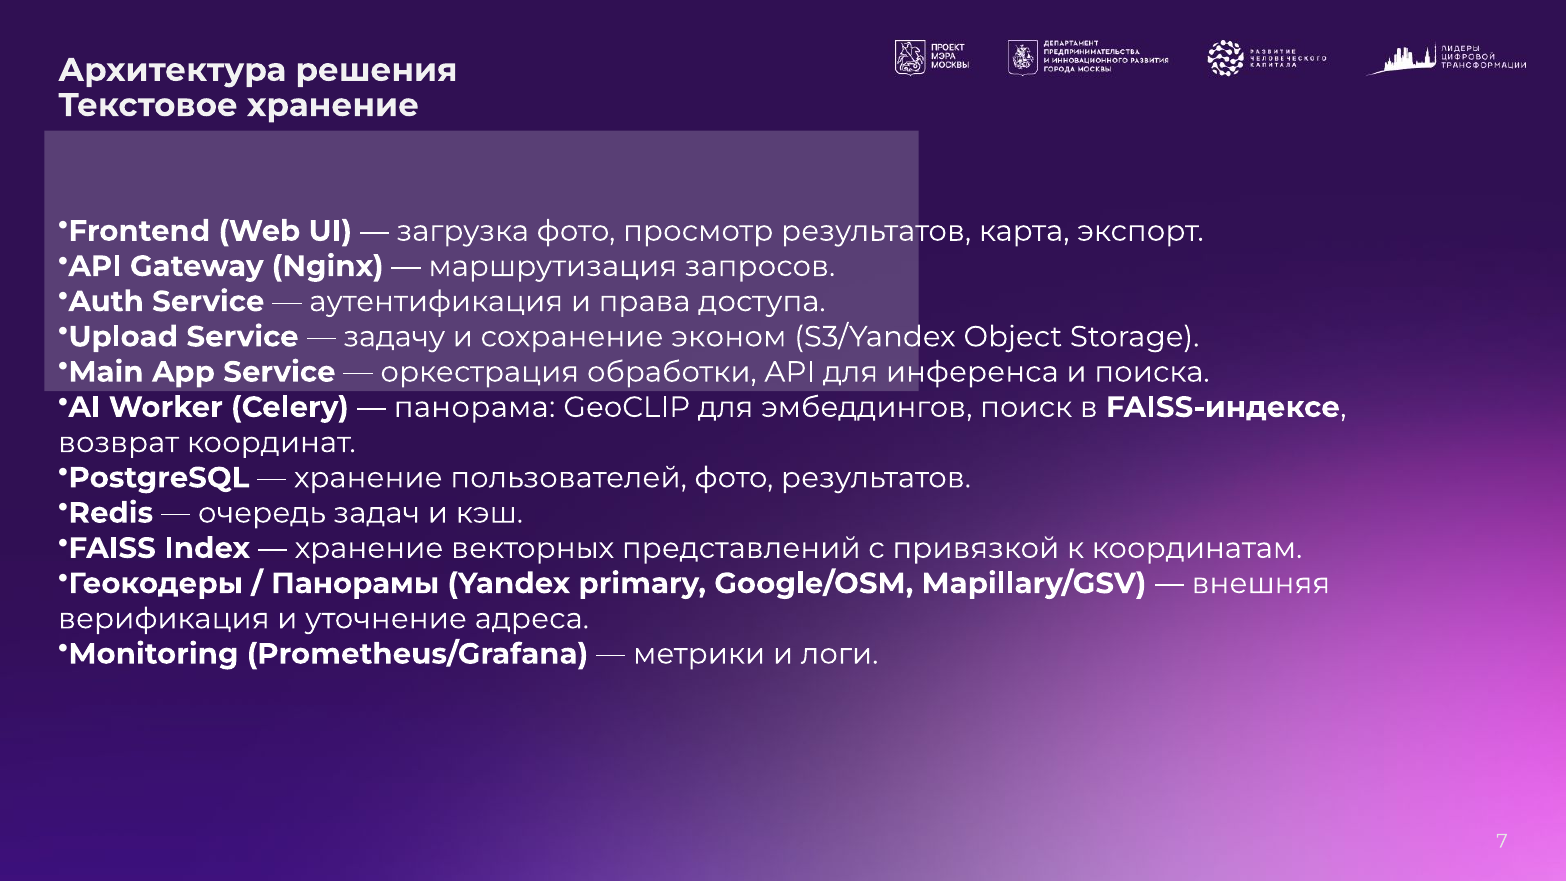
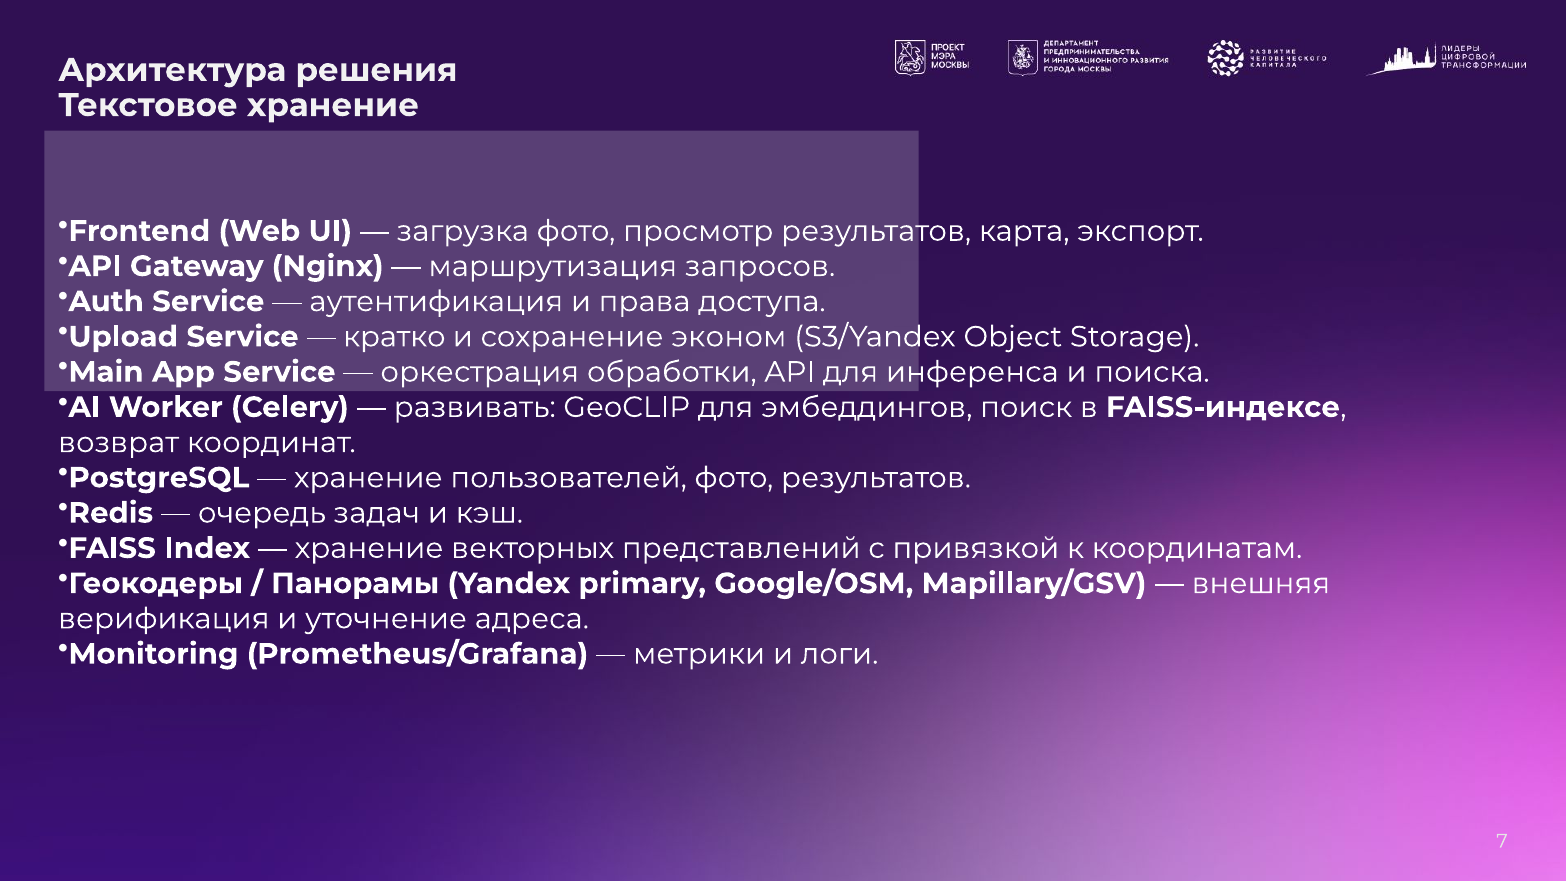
задачу: задачу -> кратко (394, 337)
панорама: панорама -> развивать (475, 407)
